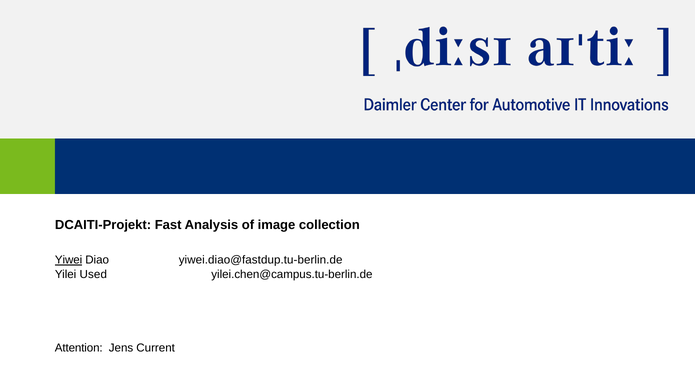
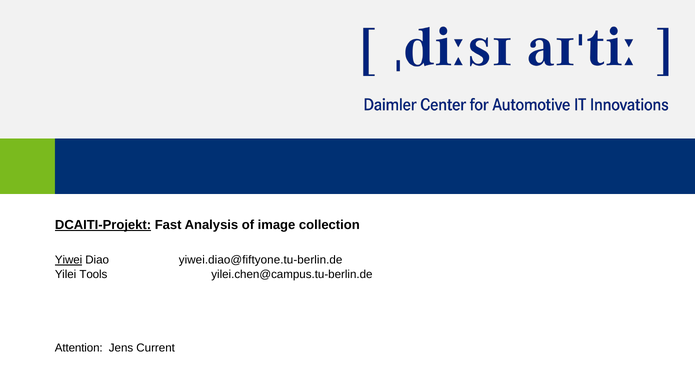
DCAITI-Projekt underline: none -> present (103, 225)
yiwei.diao@fastdup.tu-berlin.de: yiwei.diao@fastdup.tu-berlin.de -> yiwei.diao@fiftyone.tu-berlin.de (261, 260)
Used: Used -> Tools (93, 275)
